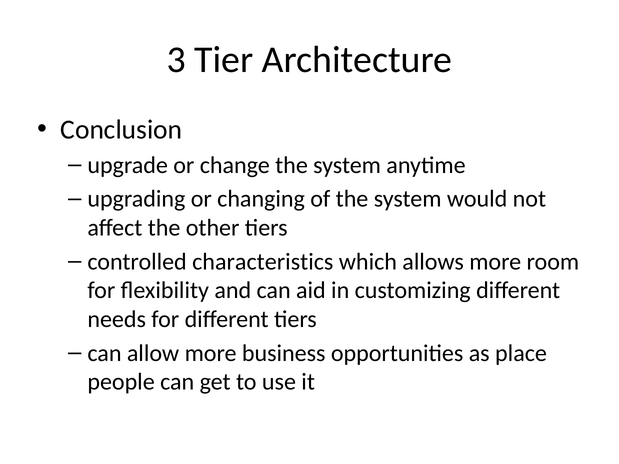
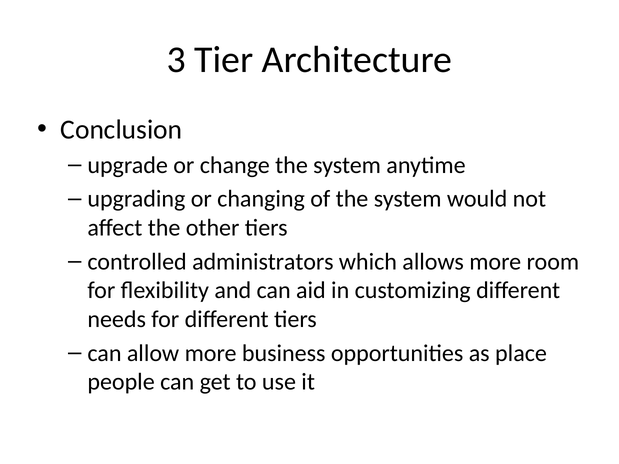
characteristics: characteristics -> administrators (263, 262)
